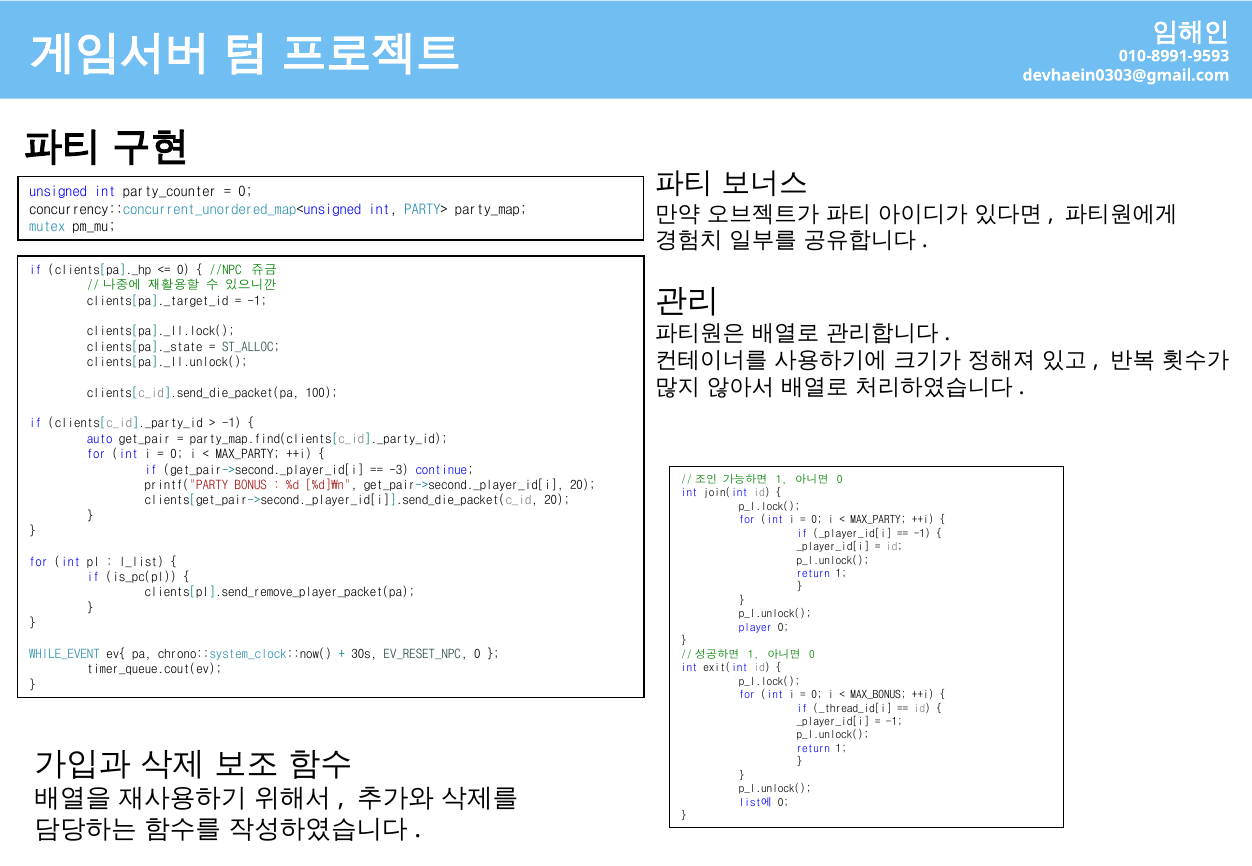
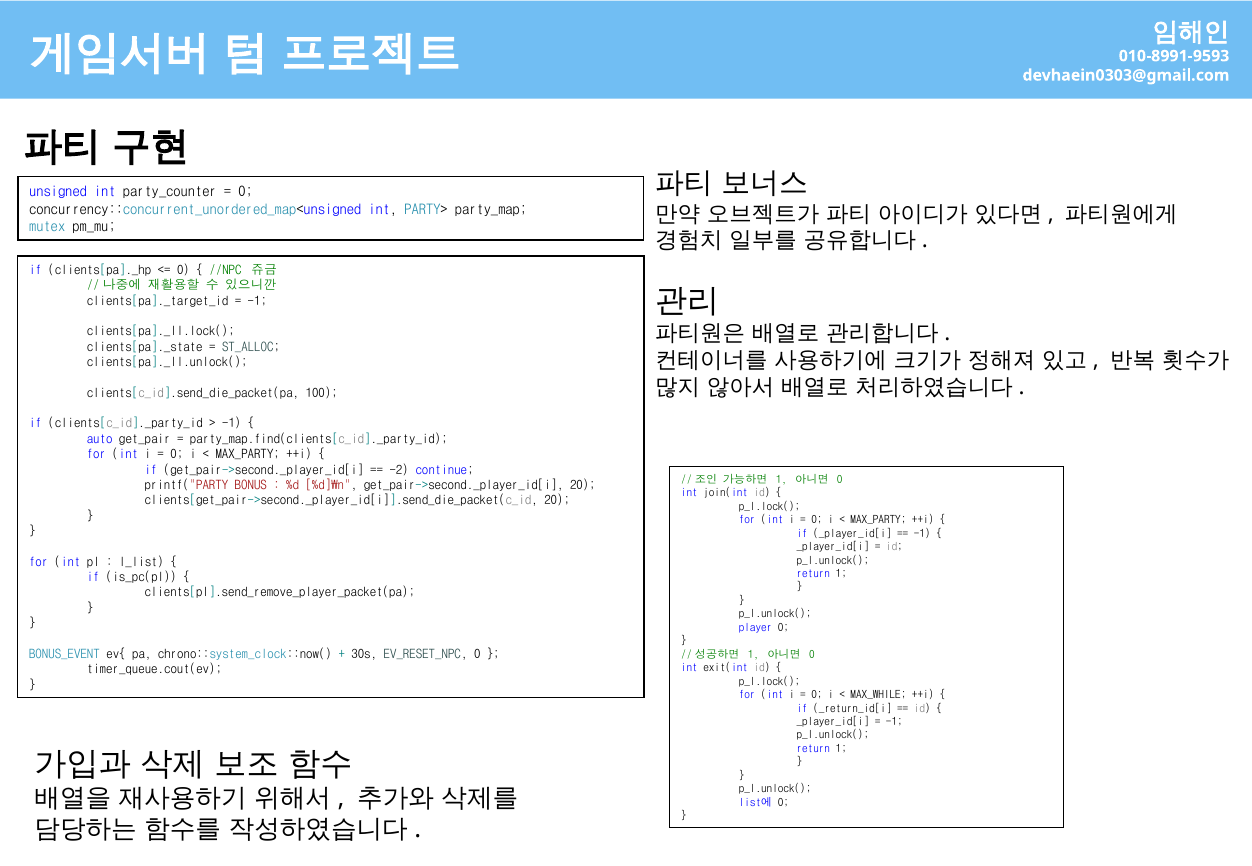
-3: -3 -> -2 (399, 470)
WHILE_EVENT: WHILE_EVENT -> BONUS_EVENT (64, 655)
MAX_BONUS: MAX_BONUS -> MAX_WHILE (878, 696)
_thread_id[i: _thread_id[i -> _return_id[i (852, 709)
